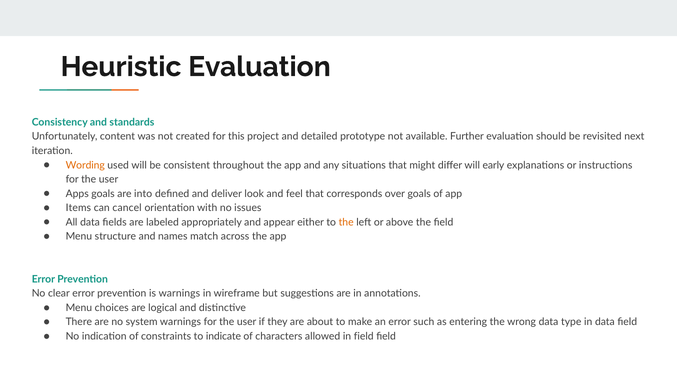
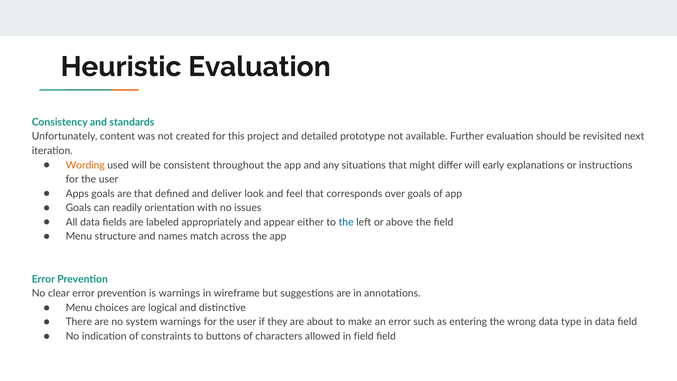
are into: into -> that (143, 194)
Items: Items -> Goals (78, 208)
cancel: cancel -> readily (127, 208)
the colour: orange -> blue (346, 222)
indicate: indicate -> buttons (223, 336)
